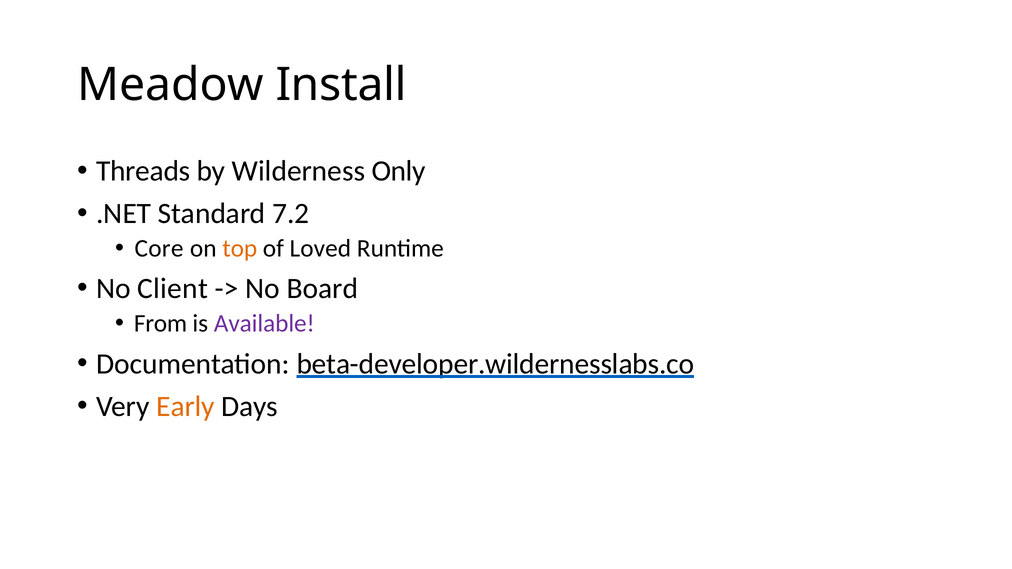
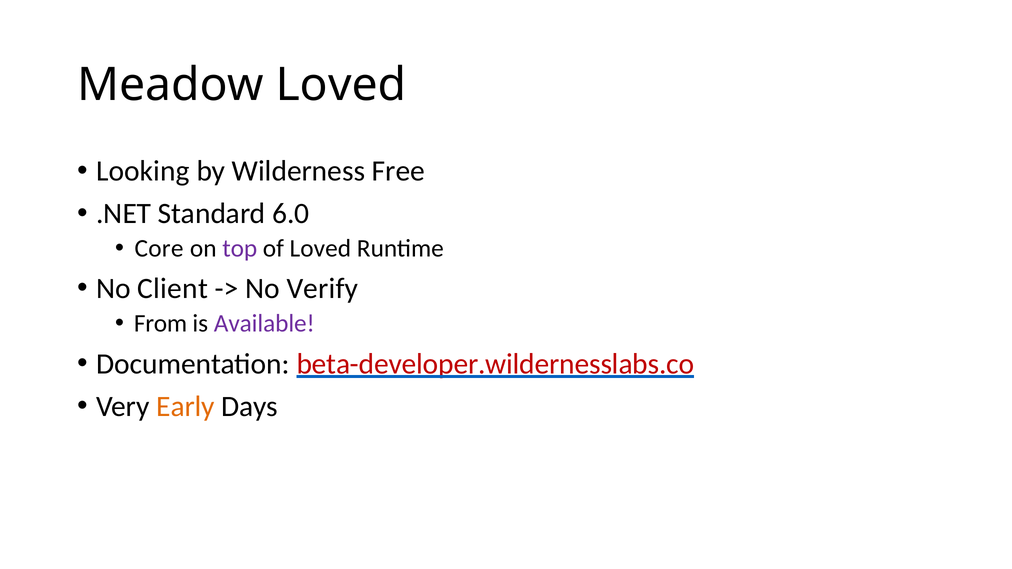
Meadow Install: Install -> Loved (341, 85)
Threads: Threads -> Looking (143, 171)
Only: Only -> Free (398, 171)
7.2: 7.2 -> 6.0 (291, 214)
top colour: orange -> purple (240, 248)
Board: Board -> Verify (322, 289)
beta-developer.wildernesslabs.co colour: black -> red (495, 364)
